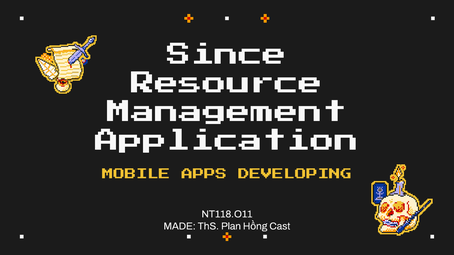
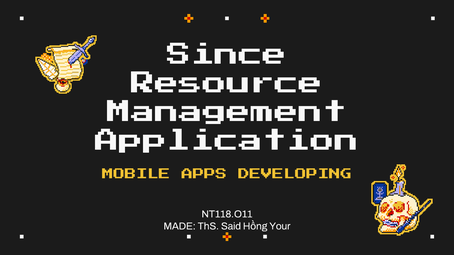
Plan: Plan -> Said (231, 226)
Cast: Cast -> Your (280, 226)
